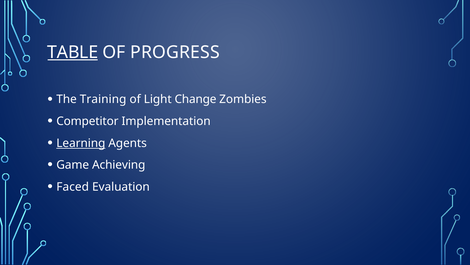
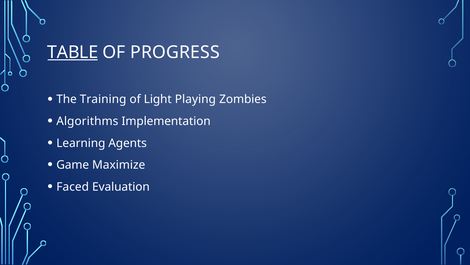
Change: Change -> Playing (195, 99)
Competitor: Competitor -> Algorithms (87, 121)
Learning underline: present -> none (81, 143)
Achieving: Achieving -> Maximize (119, 165)
